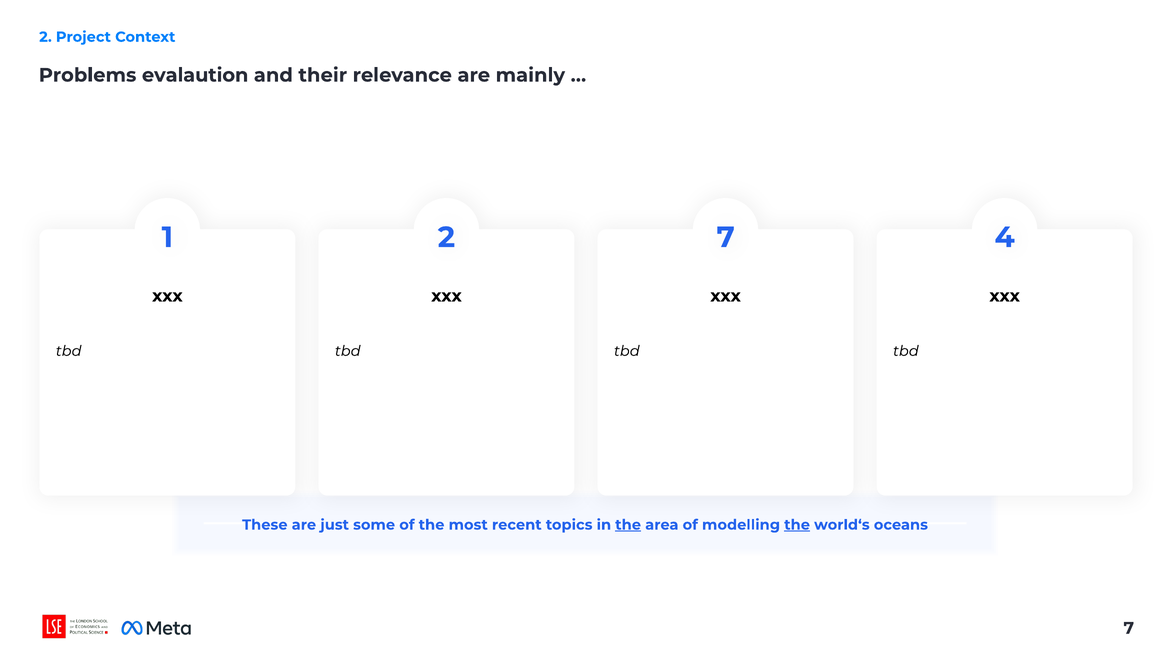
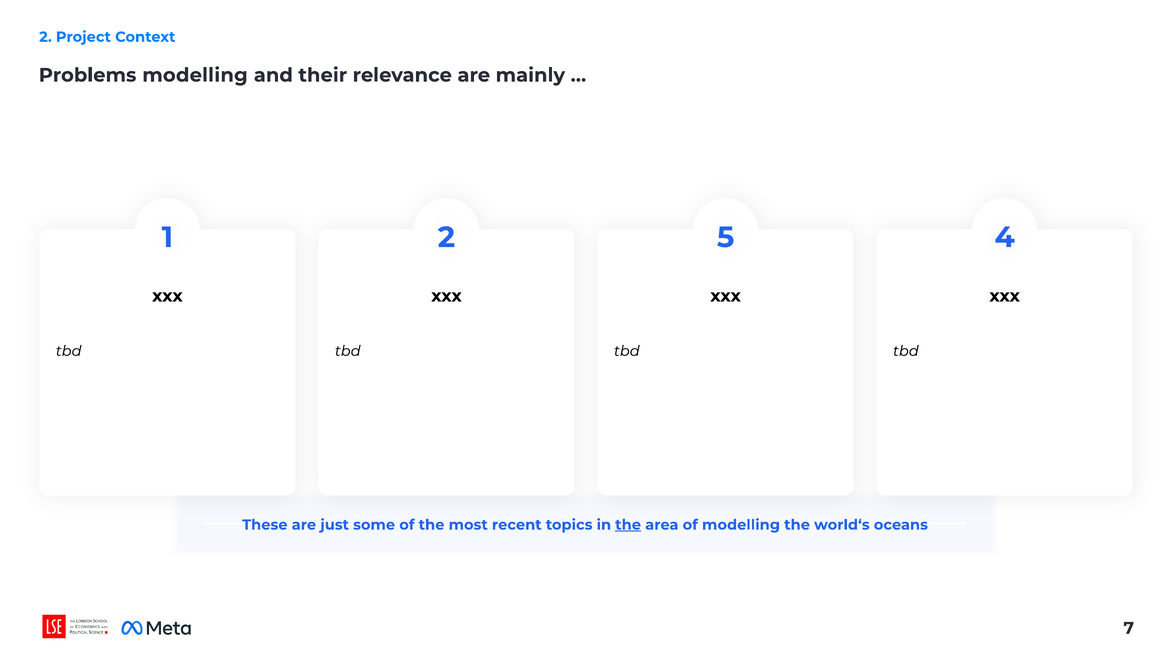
Problems evalaution: evalaution -> modelling (195, 75)
2 7: 7 -> 5 (726, 237)
the underline: present -> none (797, 525)
